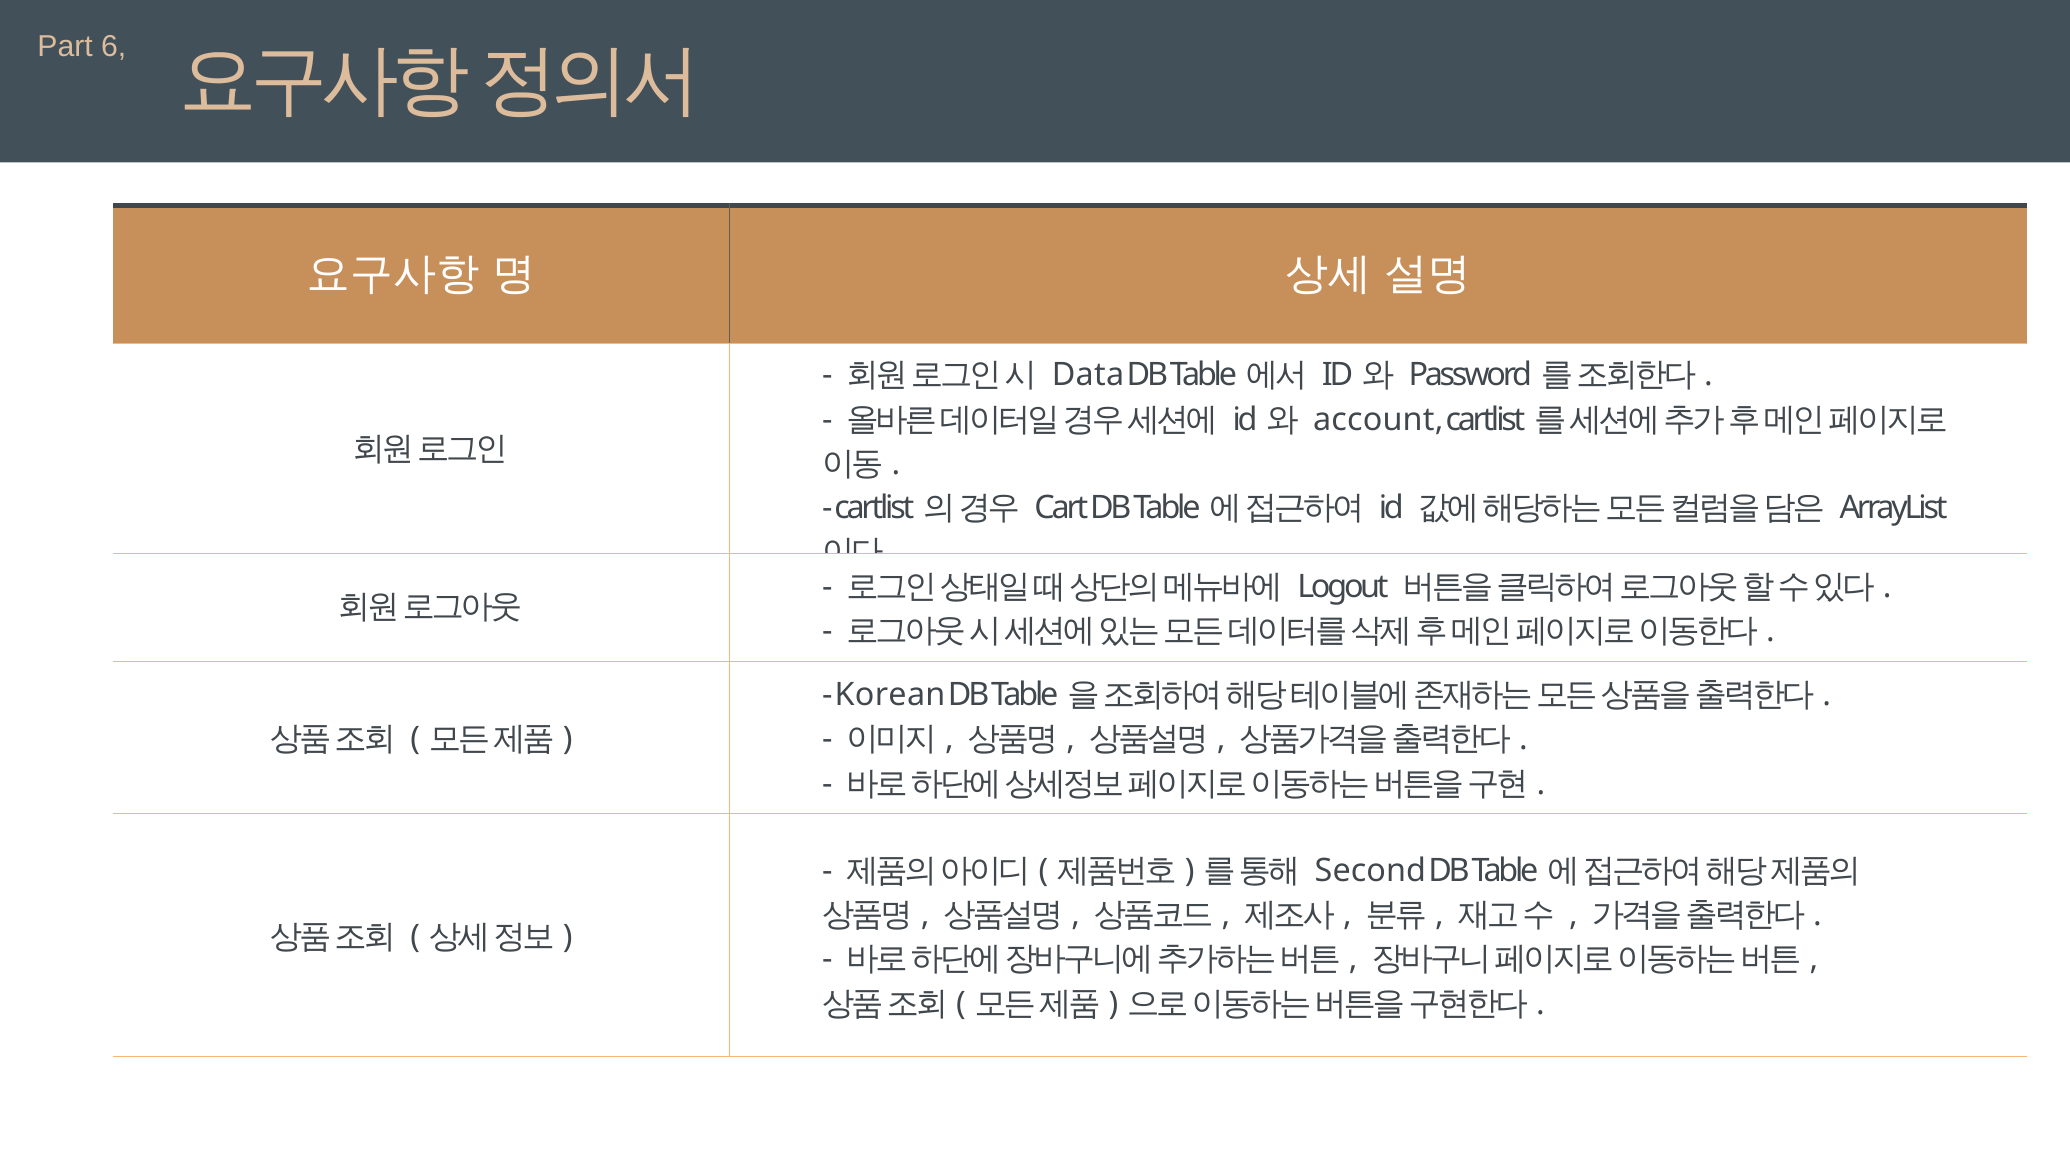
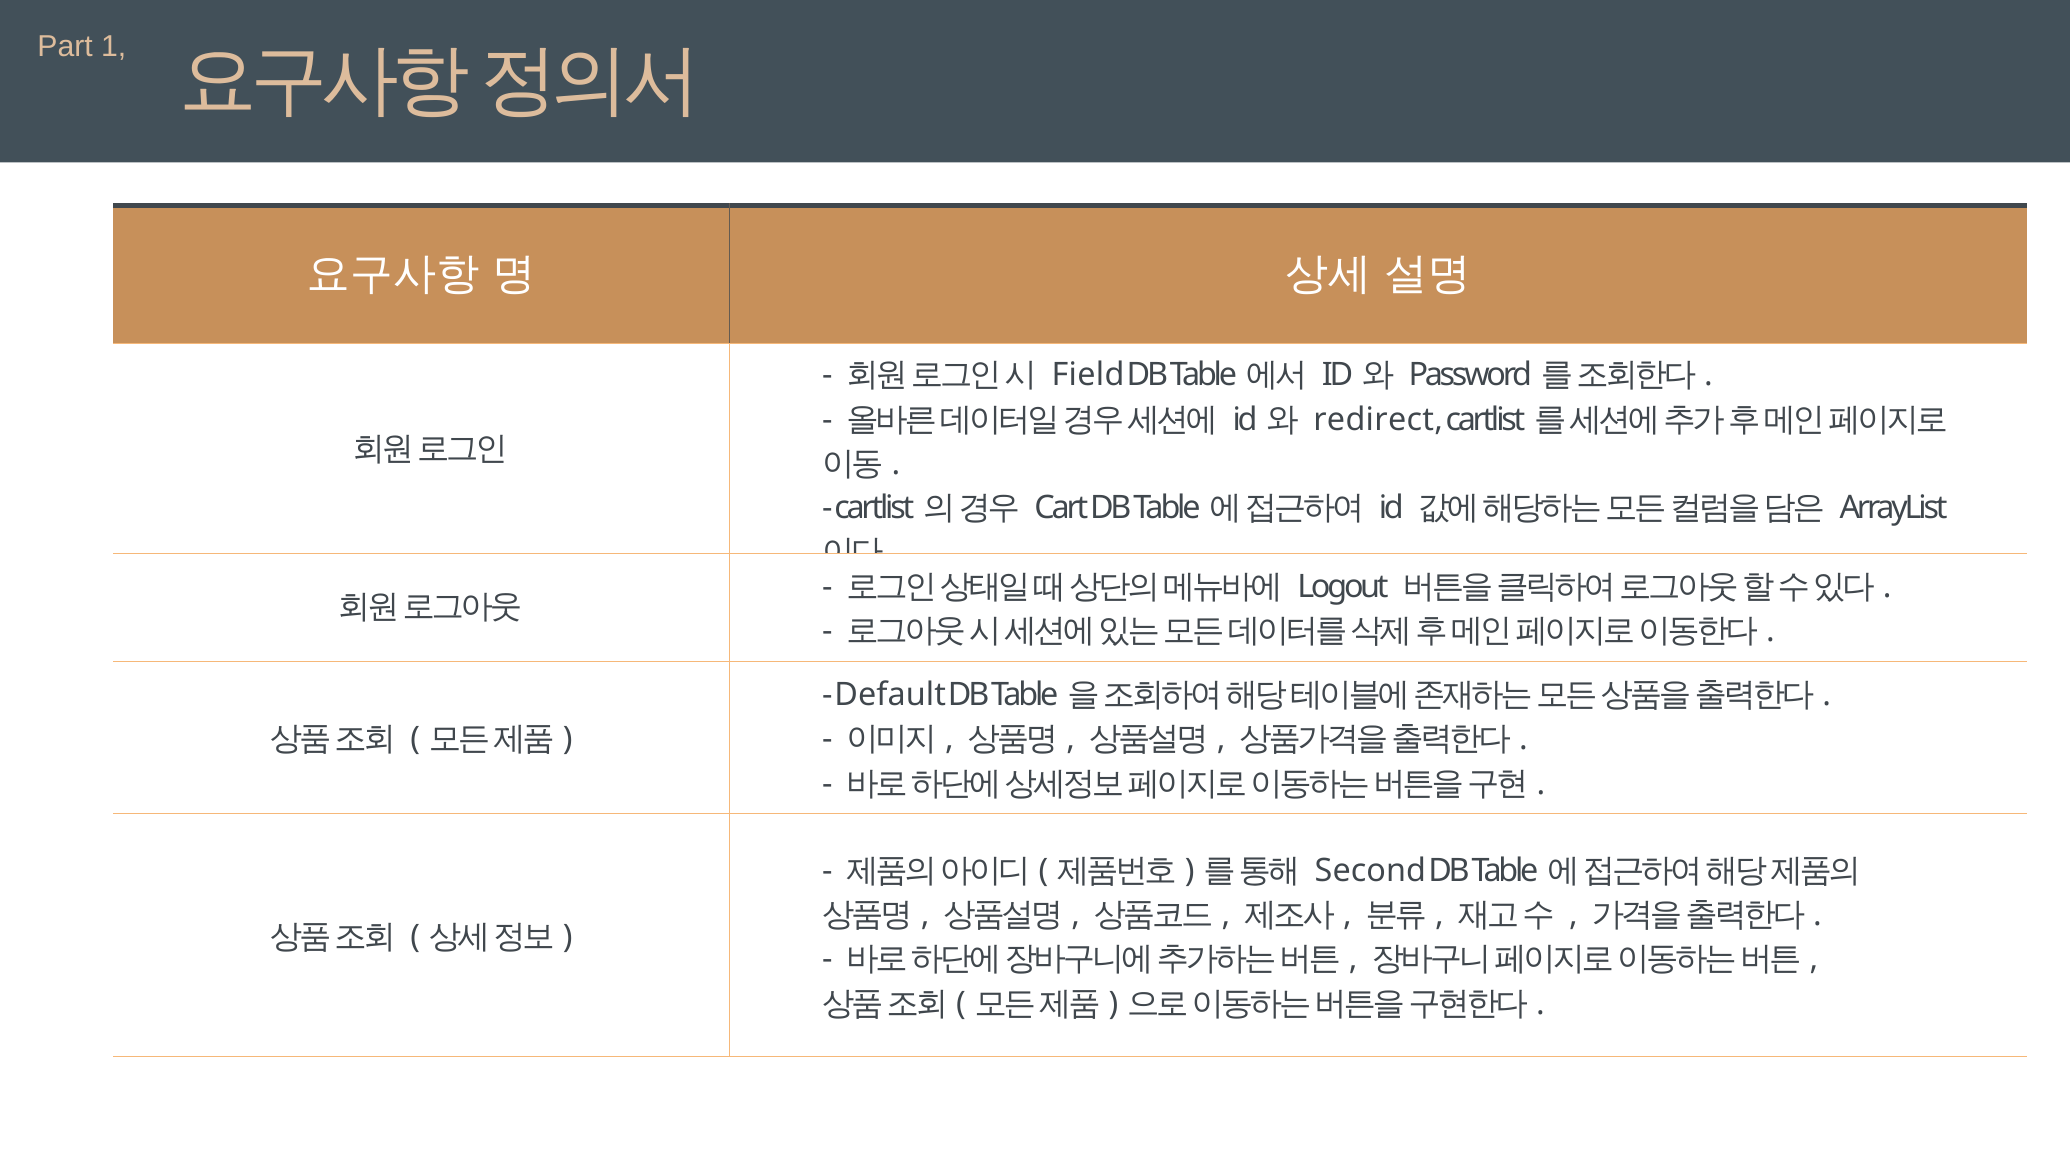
6: 6 -> 1 (114, 47)
Data: Data -> Field (1088, 375)
account: account -> redirect (1378, 420)
Korean: Korean -> Default (890, 695)
